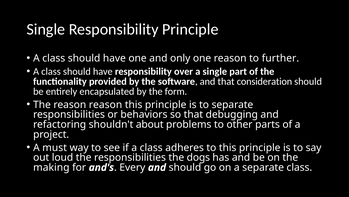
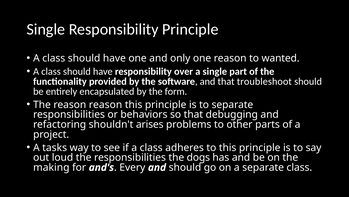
further: further -> wanted (281, 58)
consideration: consideration -> troubleshoot (264, 81)
about: about -> arises (150, 124)
must: must -> tasks (55, 147)
